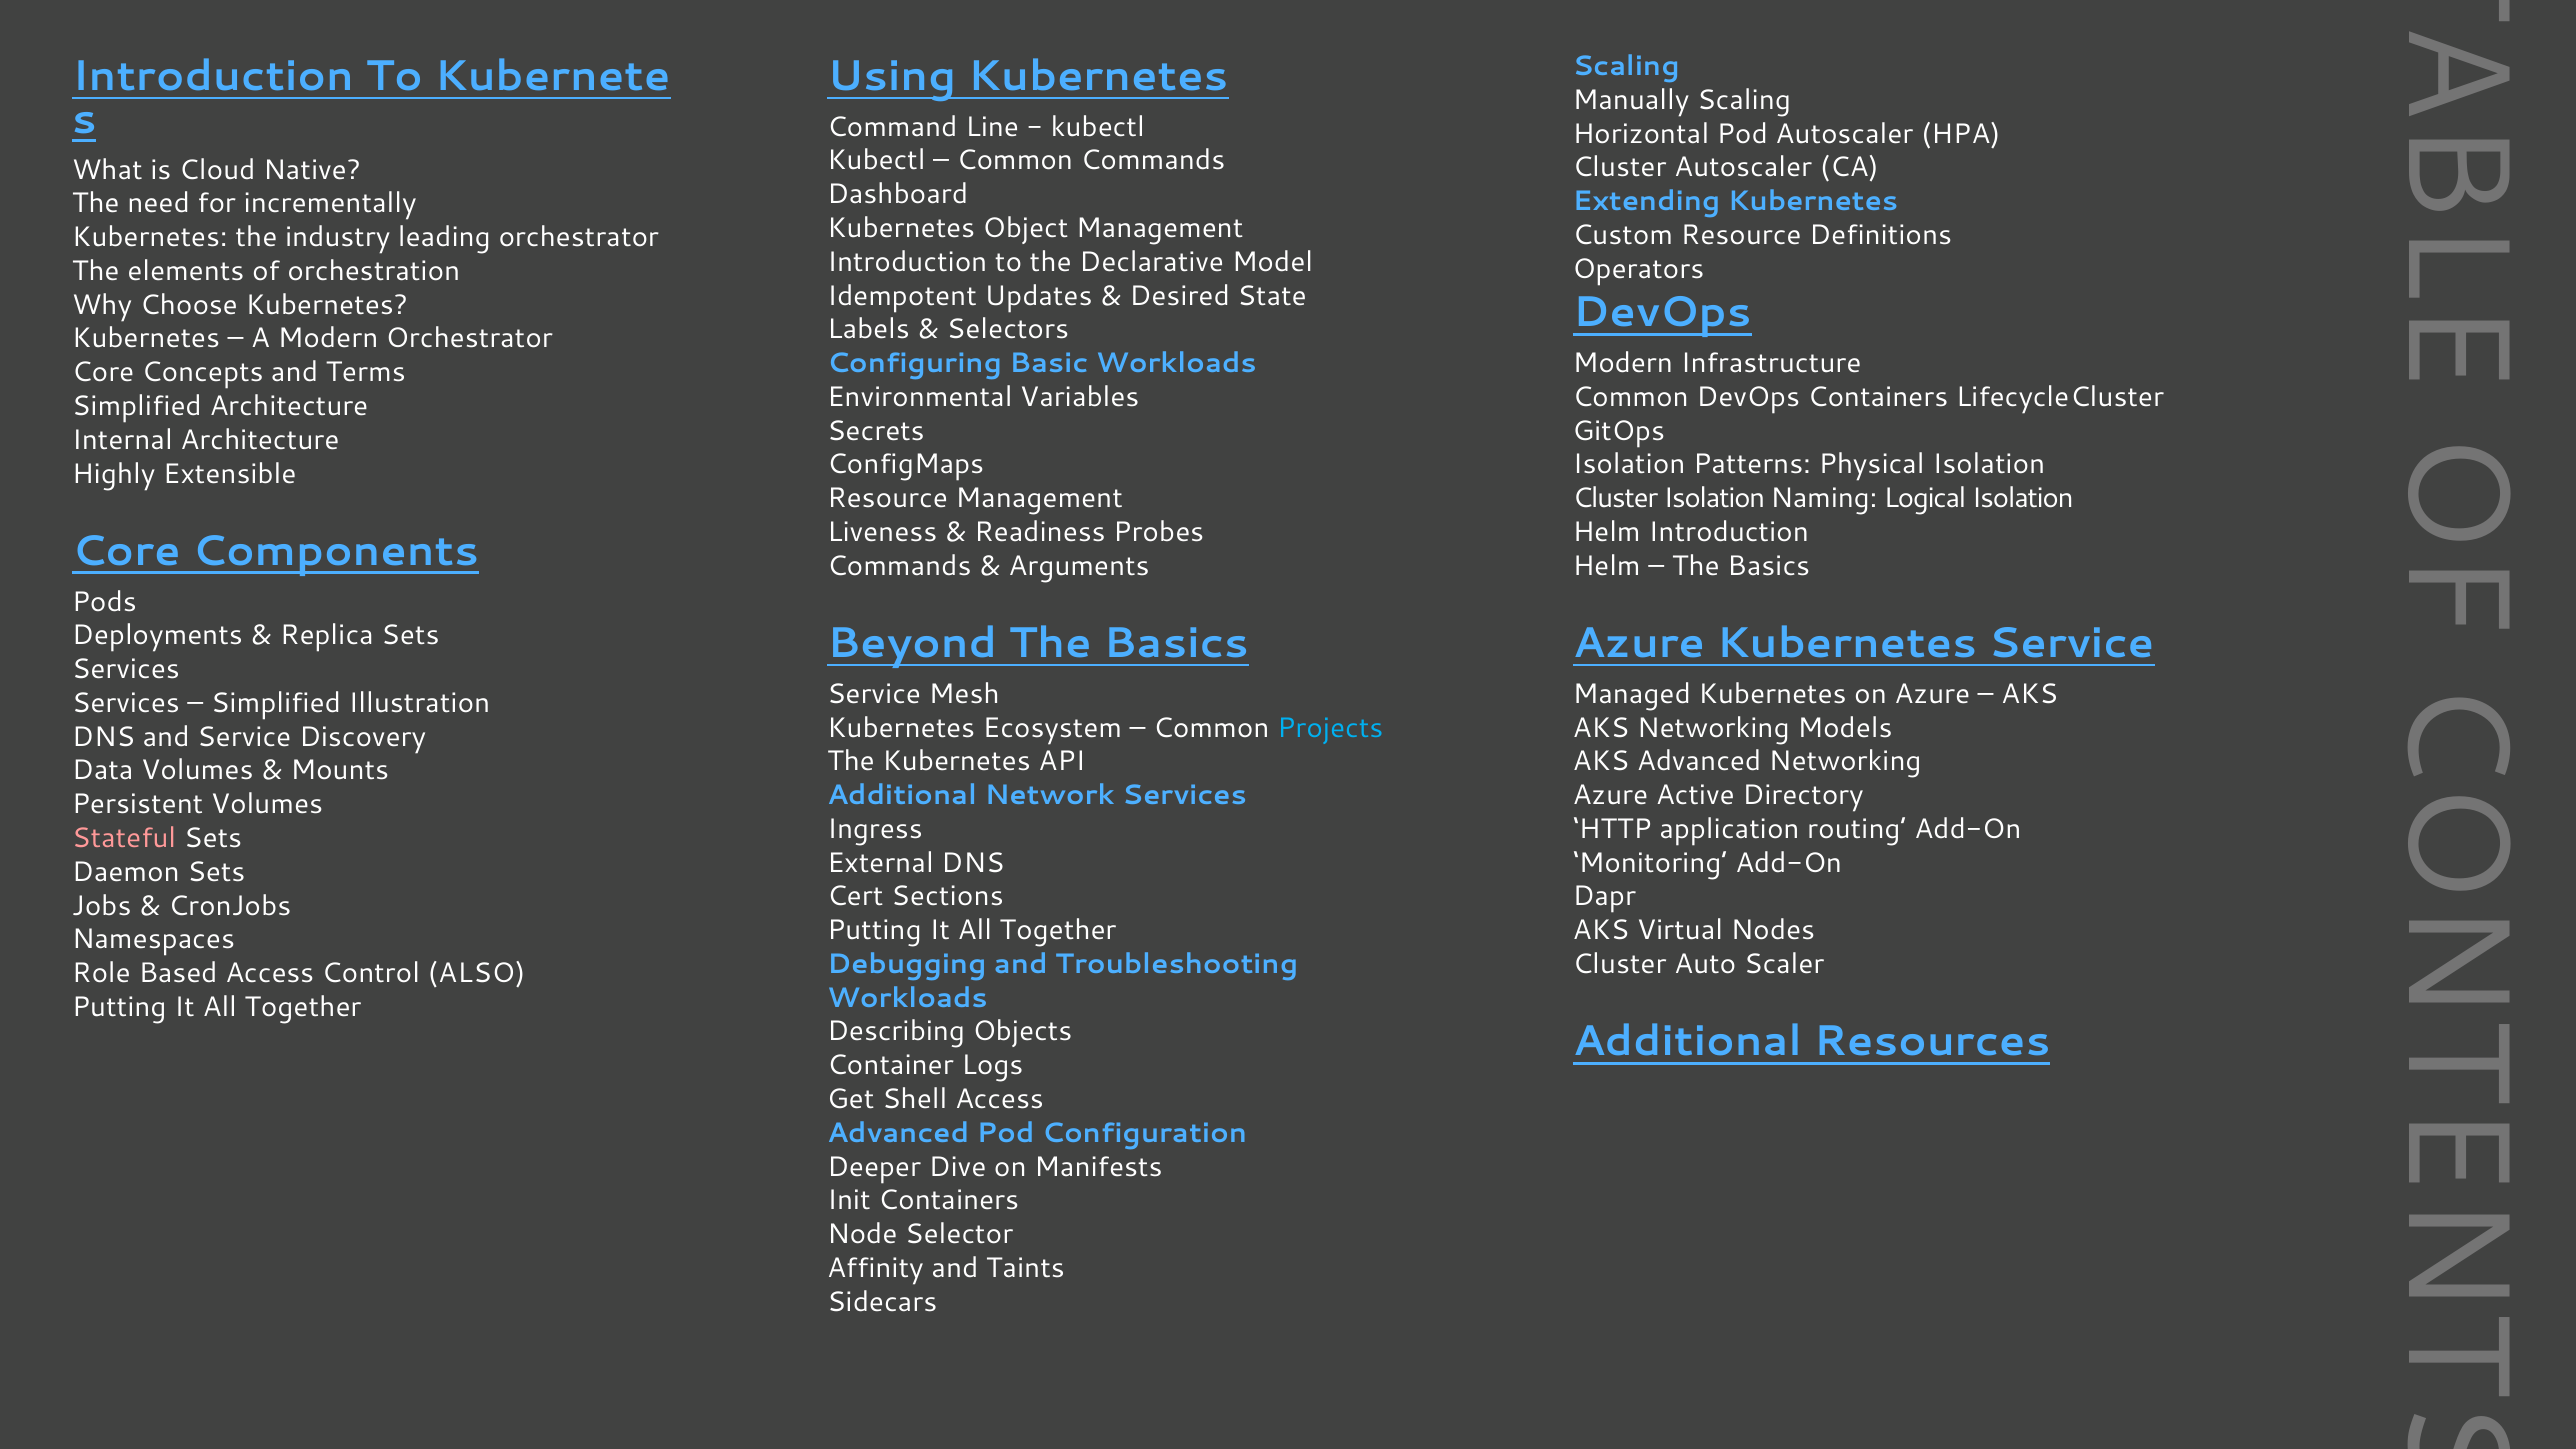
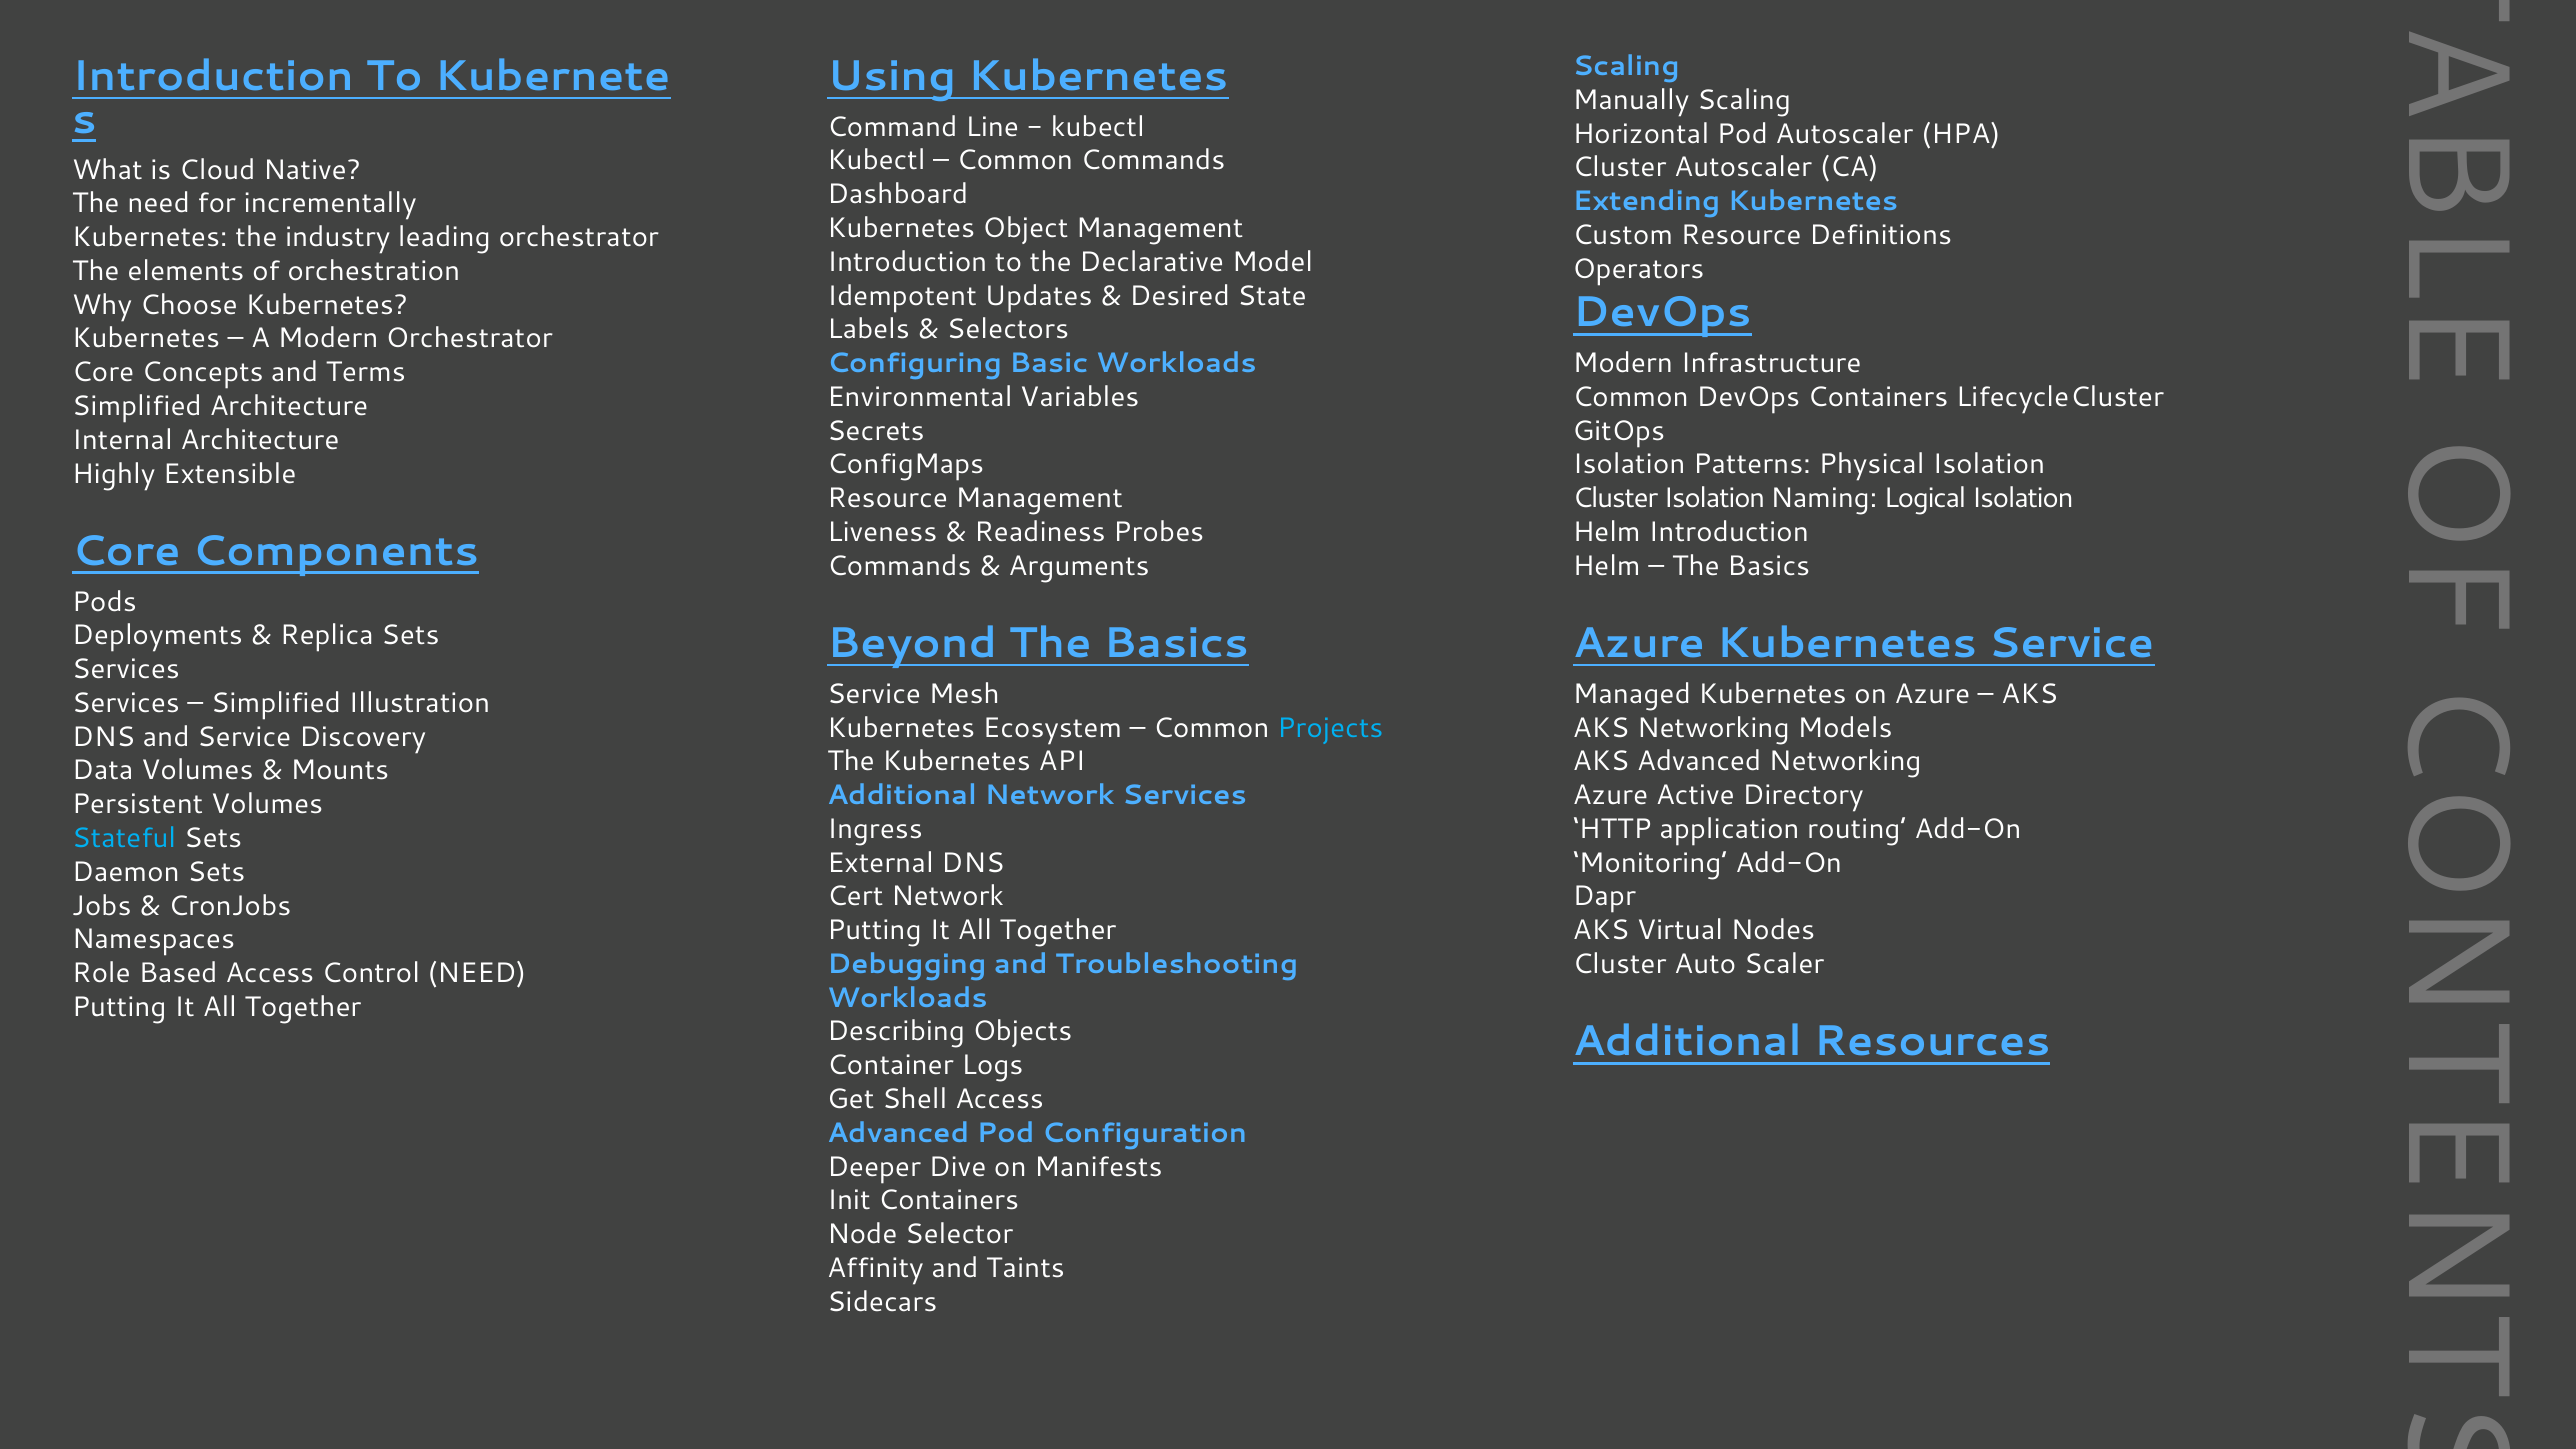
Stateful colour: pink -> light blue (124, 838)
Cert Sections: Sections -> Network (948, 897)
Control ALSO: ALSO -> NEED (477, 973)
